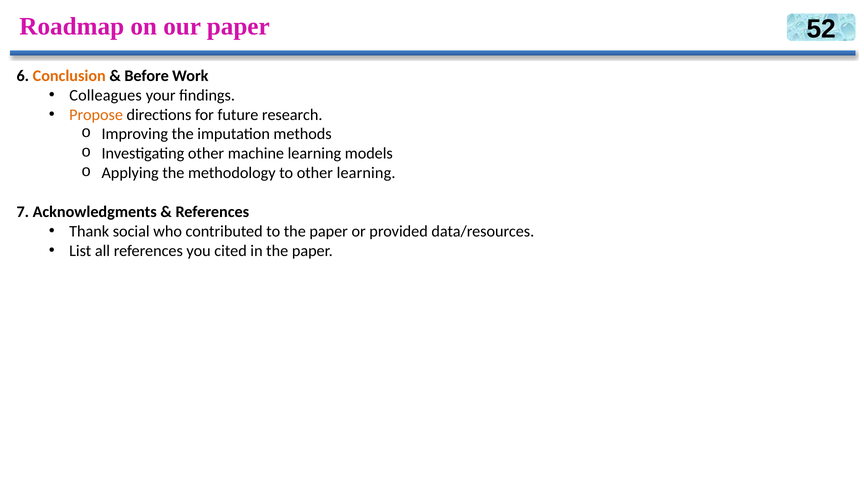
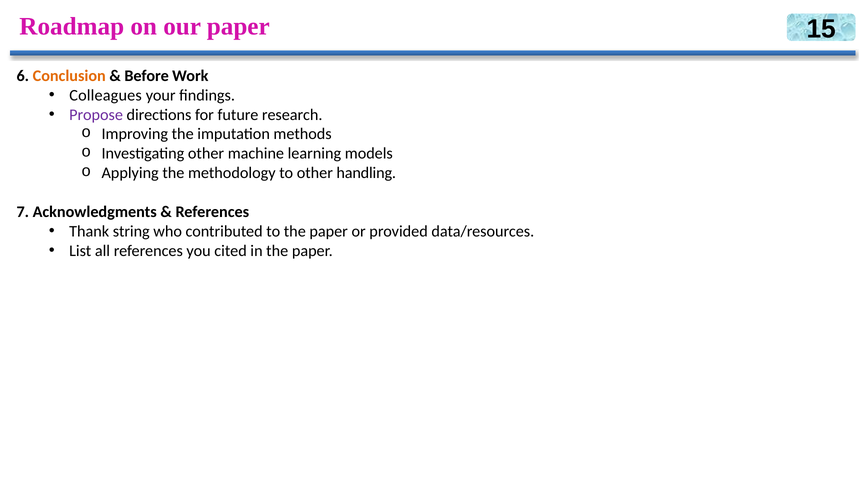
52: 52 -> 15 (821, 29)
Propose colour: orange -> purple (96, 115)
other learning: learning -> handling (366, 173)
social: social -> string (131, 231)
